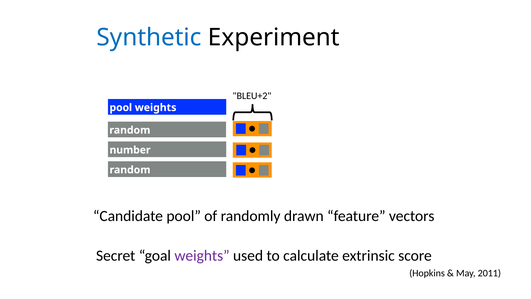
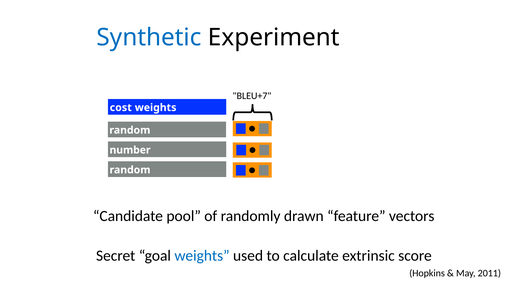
BLEU+2: BLEU+2 -> BLEU+7 (252, 96)
pool: pool -> cost (121, 107)
weights colour: purple -> blue (202, 255)
